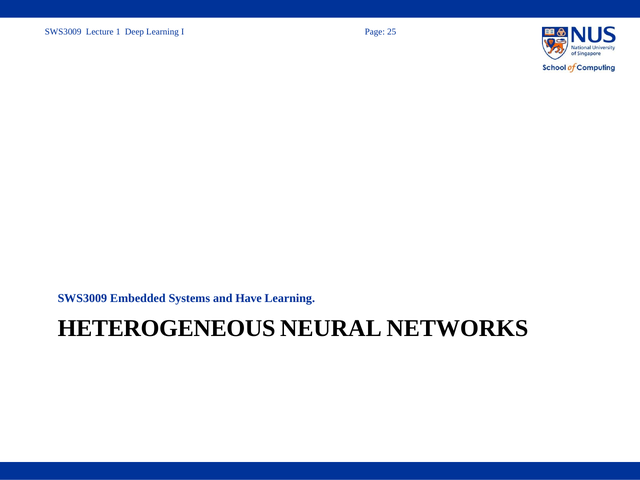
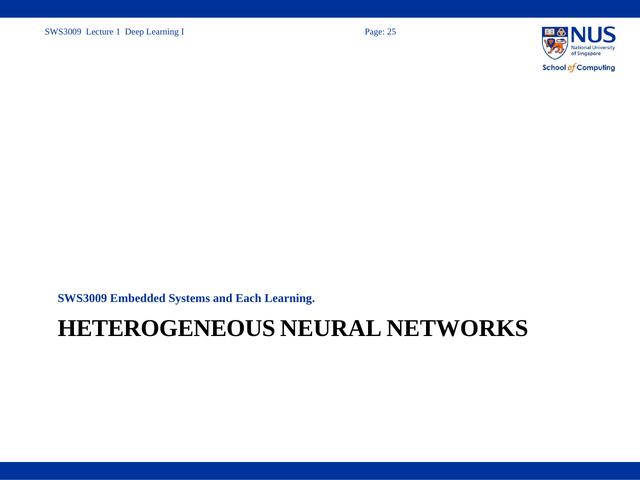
Have: Have -> Each (249, 299)
